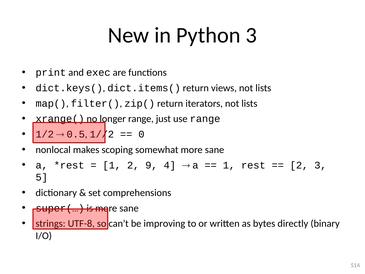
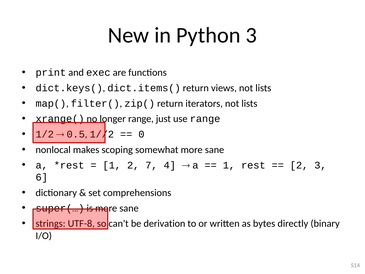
9: 9 -> 7 (151, 165)
5: 5 -> 6 (42, 177)
improving: improving -> derivation (164, 223)
